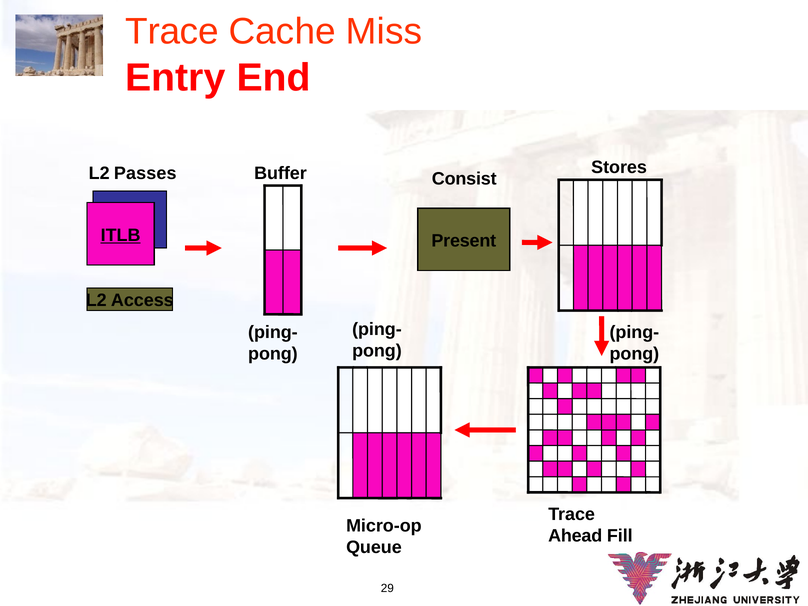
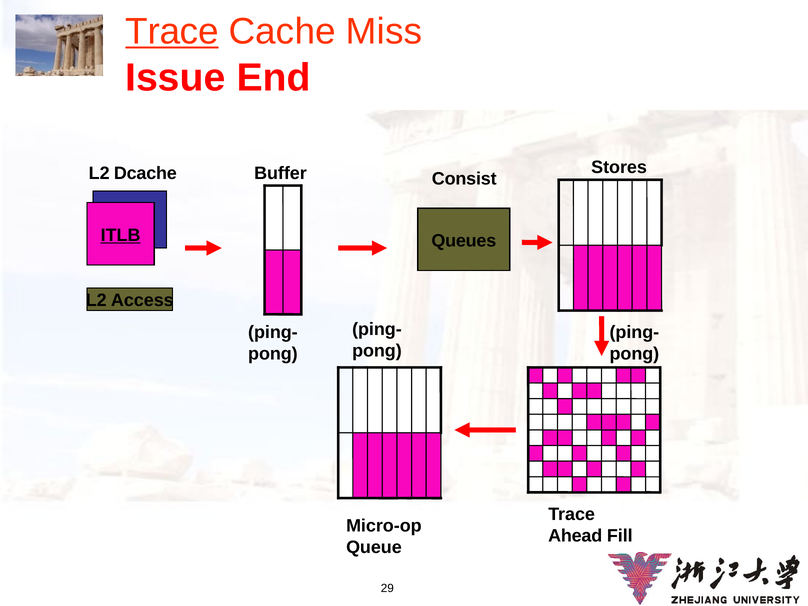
Trace underline: none -> present (172, 32)
Entry: Entry -> Issue (175, 78)
Passes: Passes -> Dcache (145, 173)
Present: Present -> Queues (464, 241)
